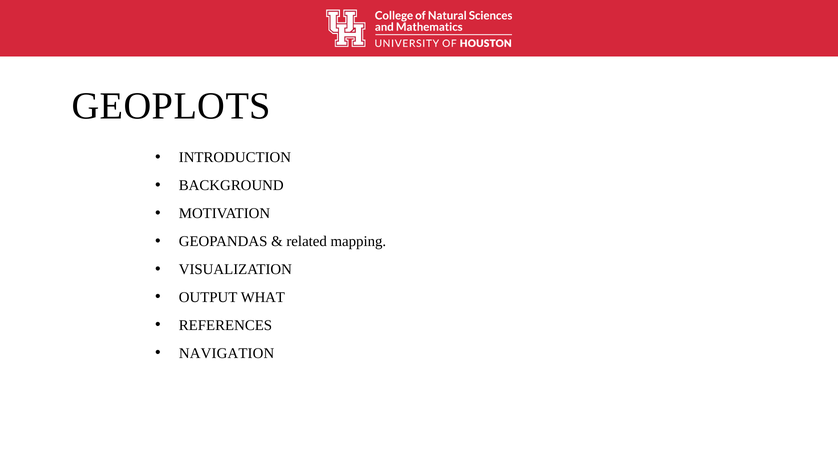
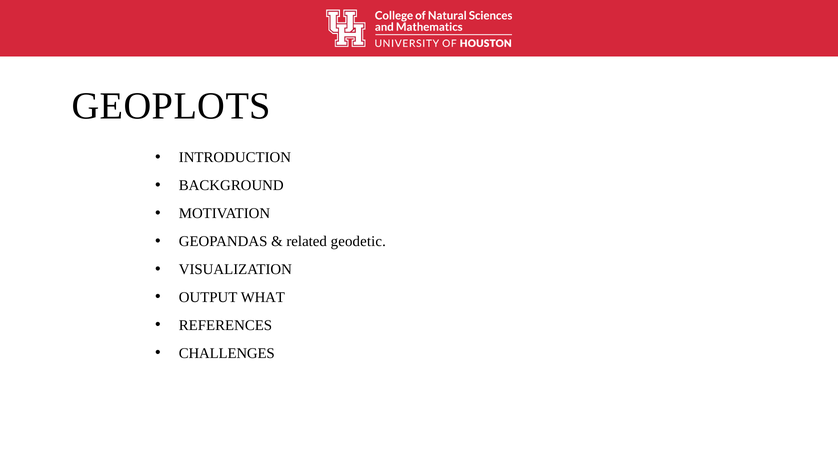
mapping: mapping -> geodetic (358, 242)
NAVIGATION: NAVIGATION -> CHALLENGES (227, 353)
